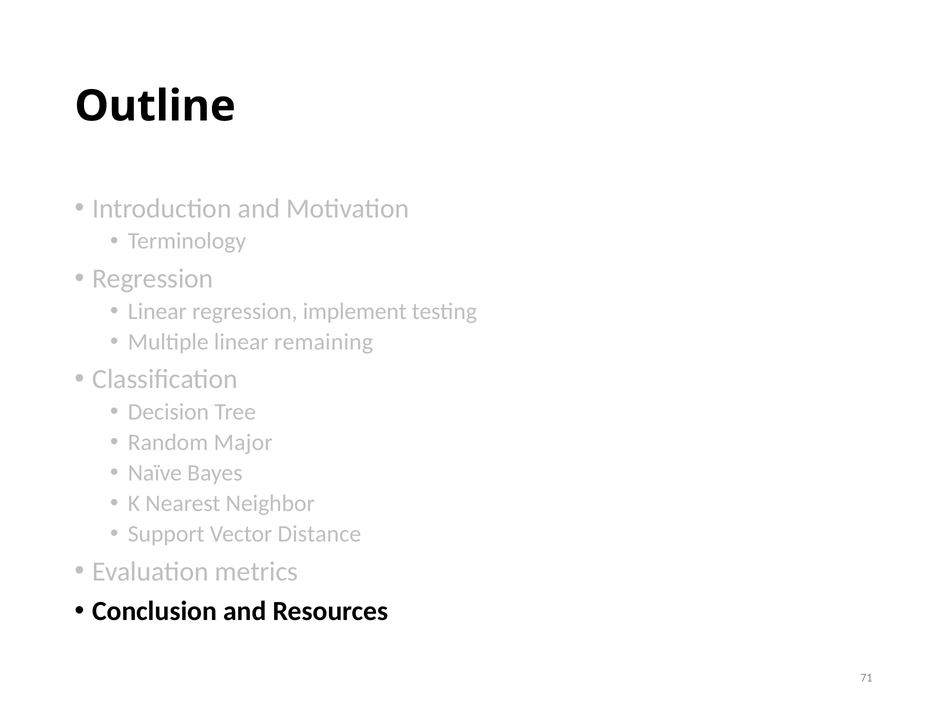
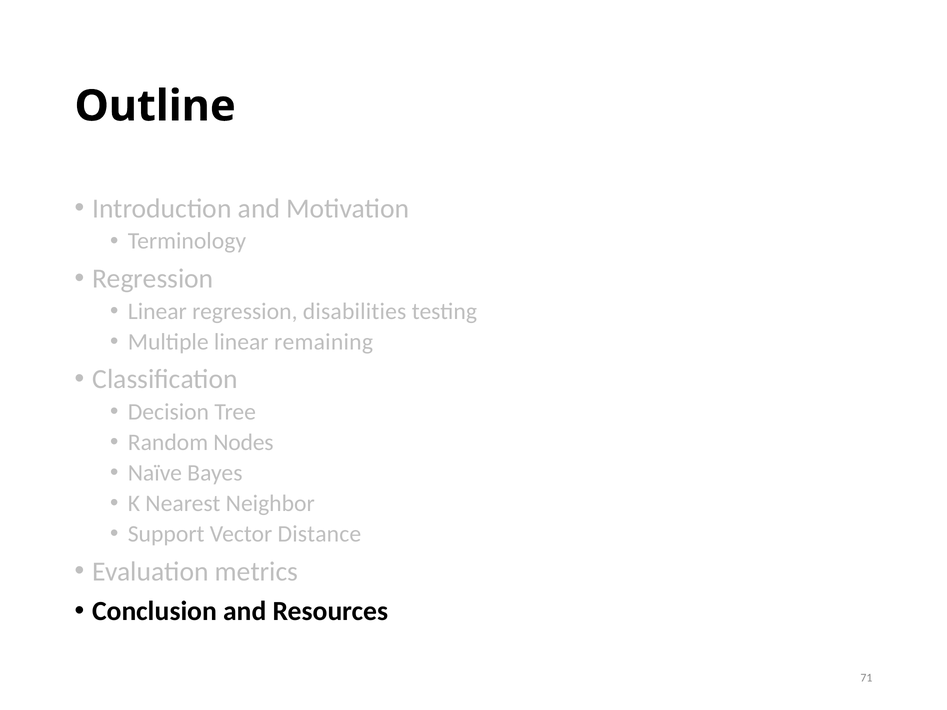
implement: implement -> disabilities (355, 311)
Major: Major -> Nodes (243, 443)
